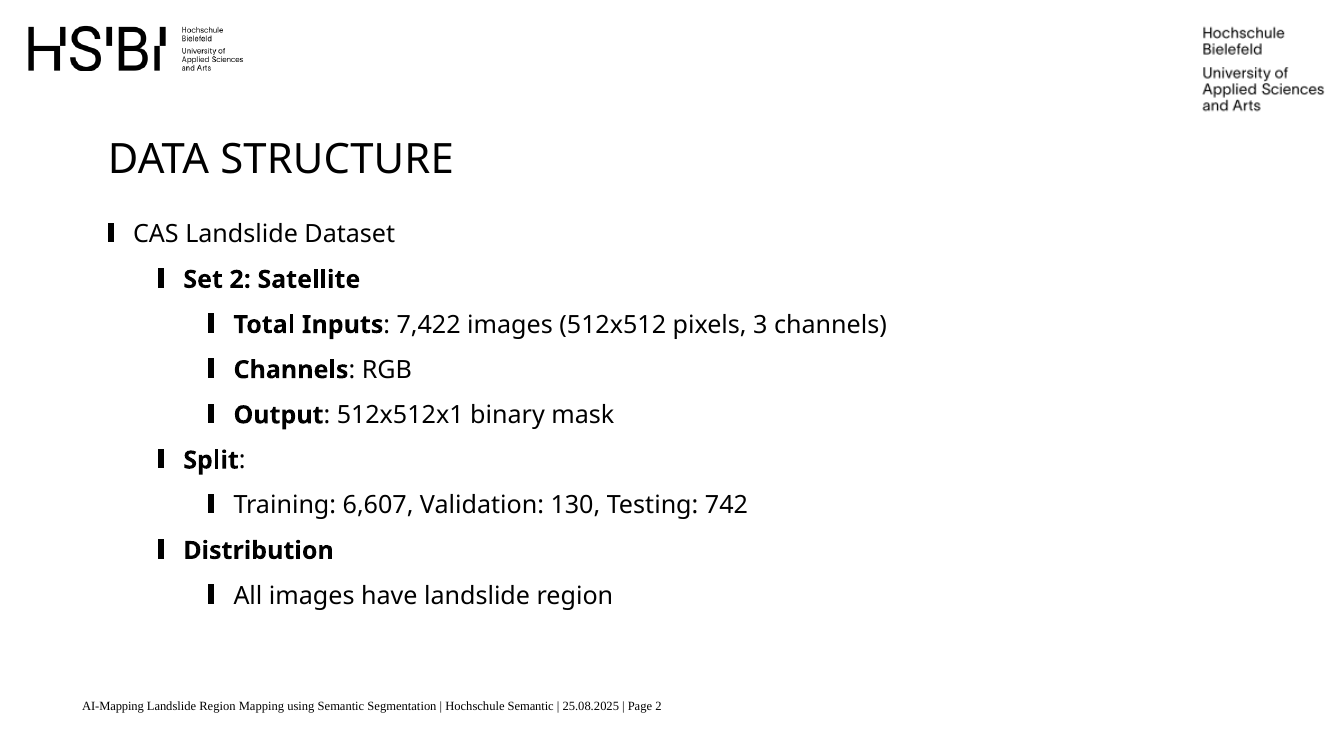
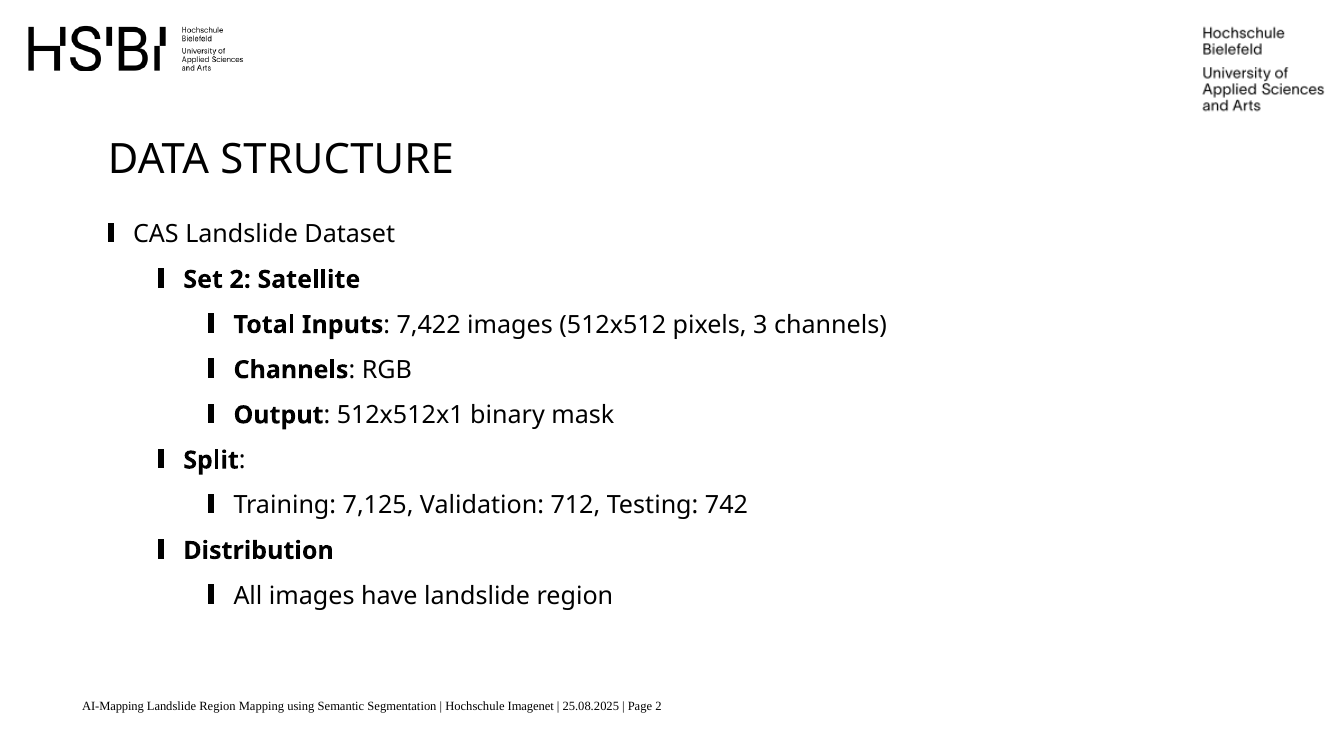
6,607: 6,607 -> 7,125 (378, 506)
130: 130 -> 712 (575, 506)
Hochschule Semantic: Semantic -> Imagenet (531, 707)
